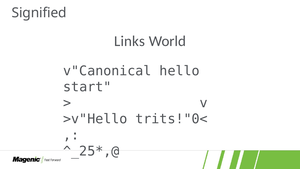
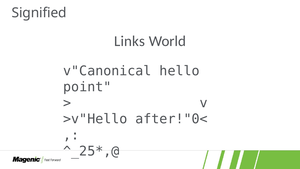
start: start -> point (87, 87)
trits!"0<: trits!"0< -> after!"0< (172, 119)
